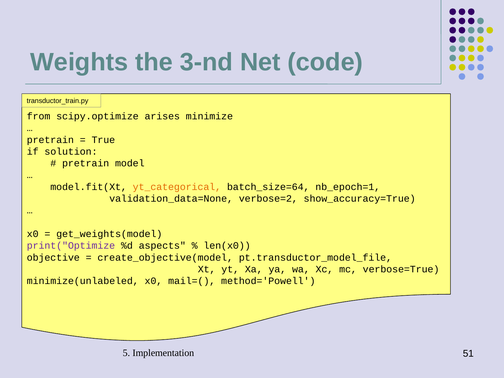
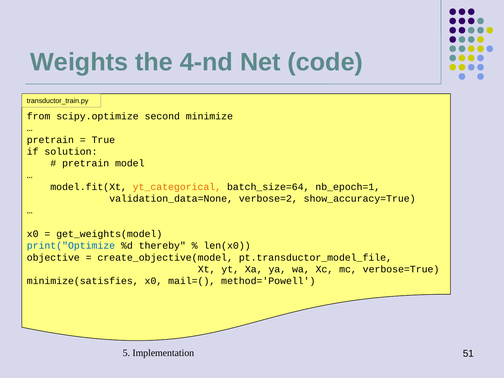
3-nd: 3-nd -> 4-nd (206, 62)
arises: arises -> second (162, 116)
print("Optimize colour: purple -> blue (71, 246)
aspects: aspects -> thereby (162, 246)
minimize(unlabeled: minimize(unlabeled -> minimize(satisfies (83, 281)
